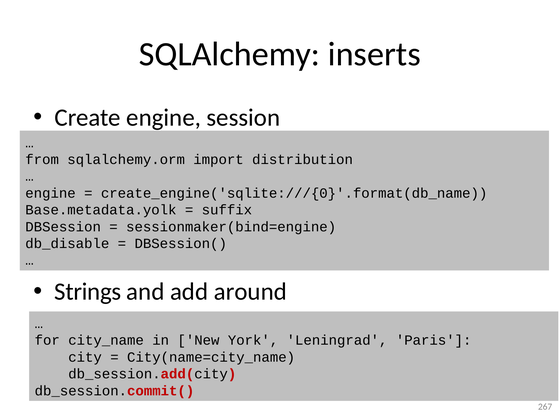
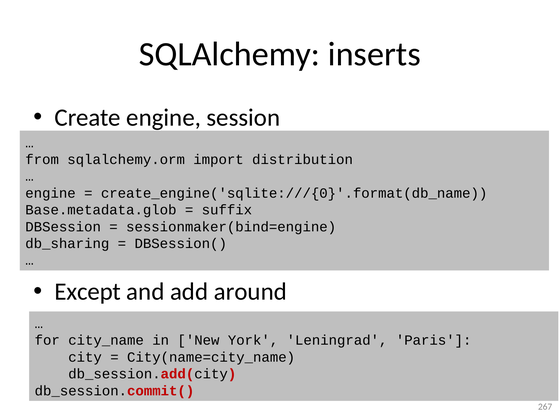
Base.metadata.yolk: Base.metadata.yolk -> Base.metadata.glob (101, 210)
db_disable: db_disable -> db_sharing (67, 244)
Strings: Strings -> Except (88, 292)
